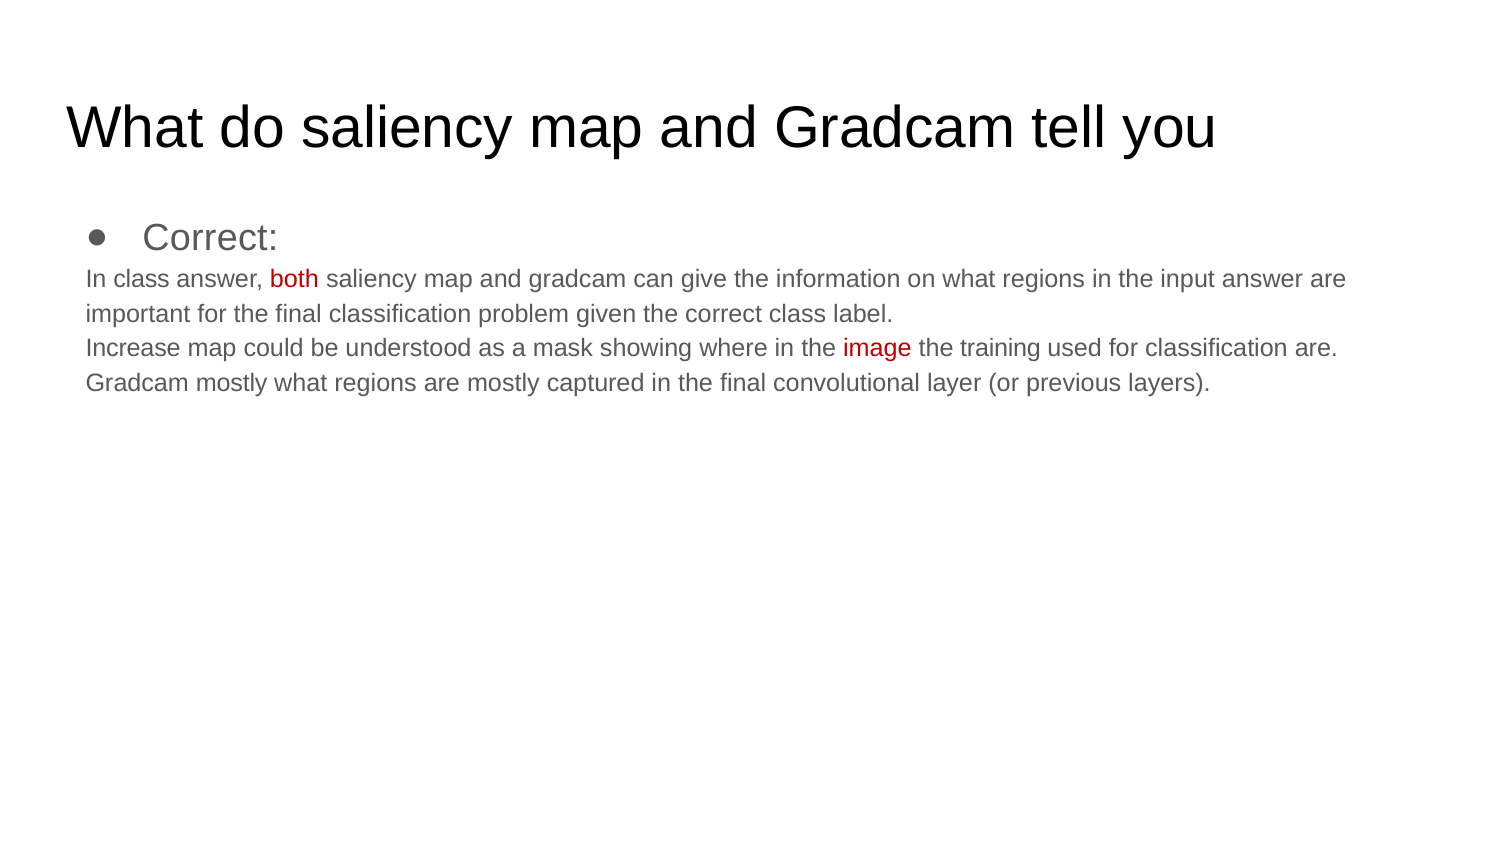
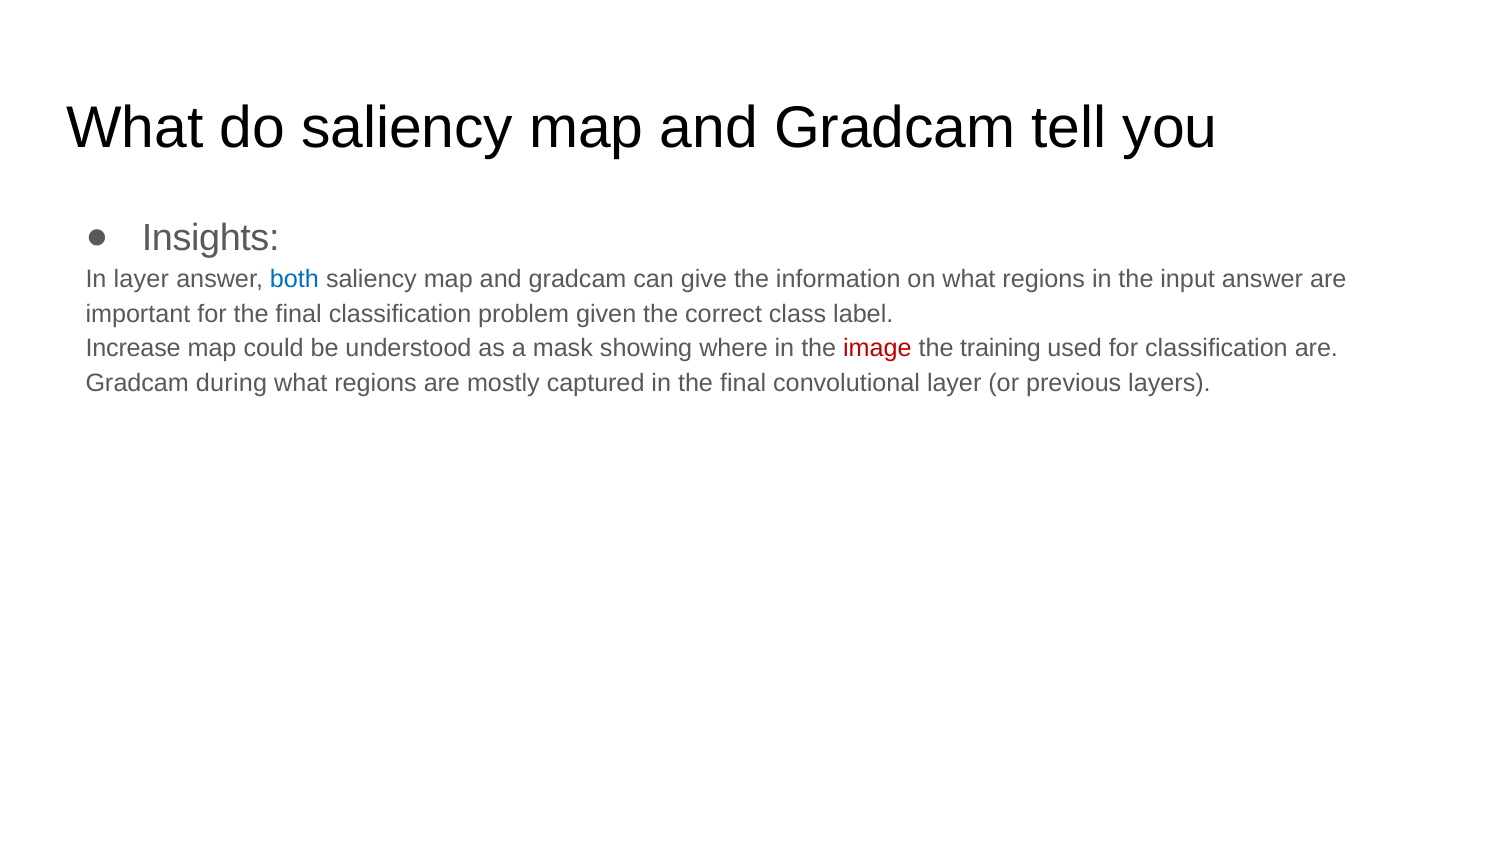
Correct: Correct -> Insights (211, 238)
In class: class -> layer (141, 279)
both colour: red -> blue (294, 279)
Gradcam mostly: mostly -> during (232, 384)
